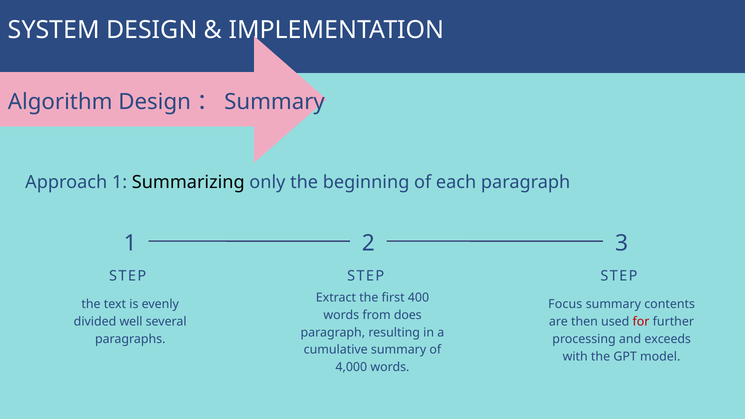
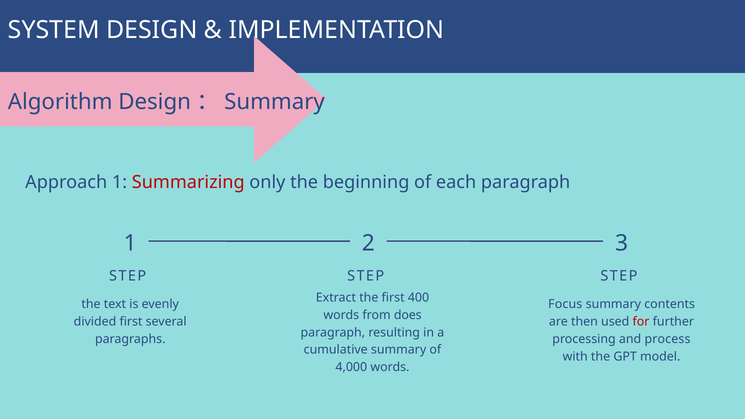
Summarizing colour: black -> red (188, 182)
divided well: well -> first (131, 322)
exceeds: exceeds -> process (668, 339)
